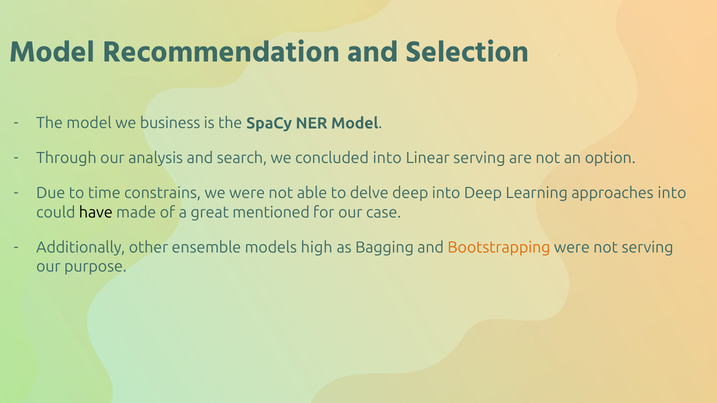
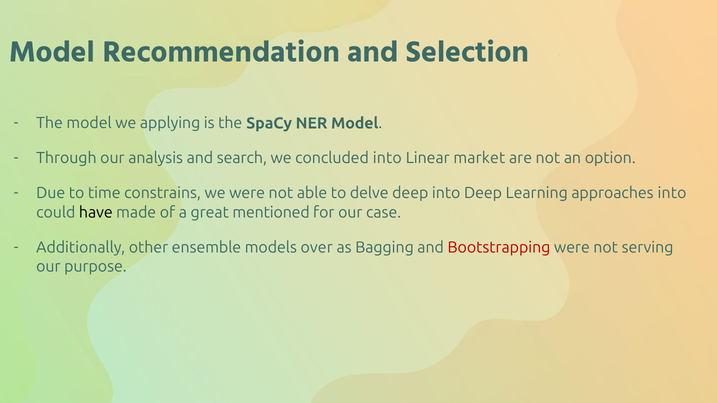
business: business -> applying (170, 123)
Linear serving: serving -> market (479, 158)
high: high -> over (317, 247)
Bootstrapping colour: orange -> red (499, 247)
